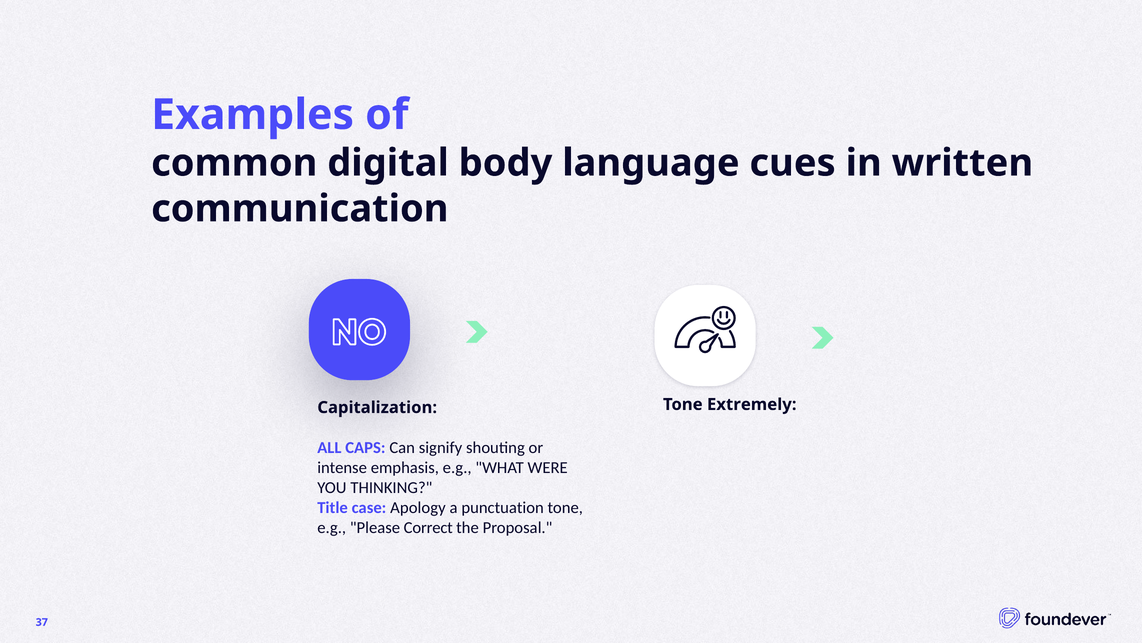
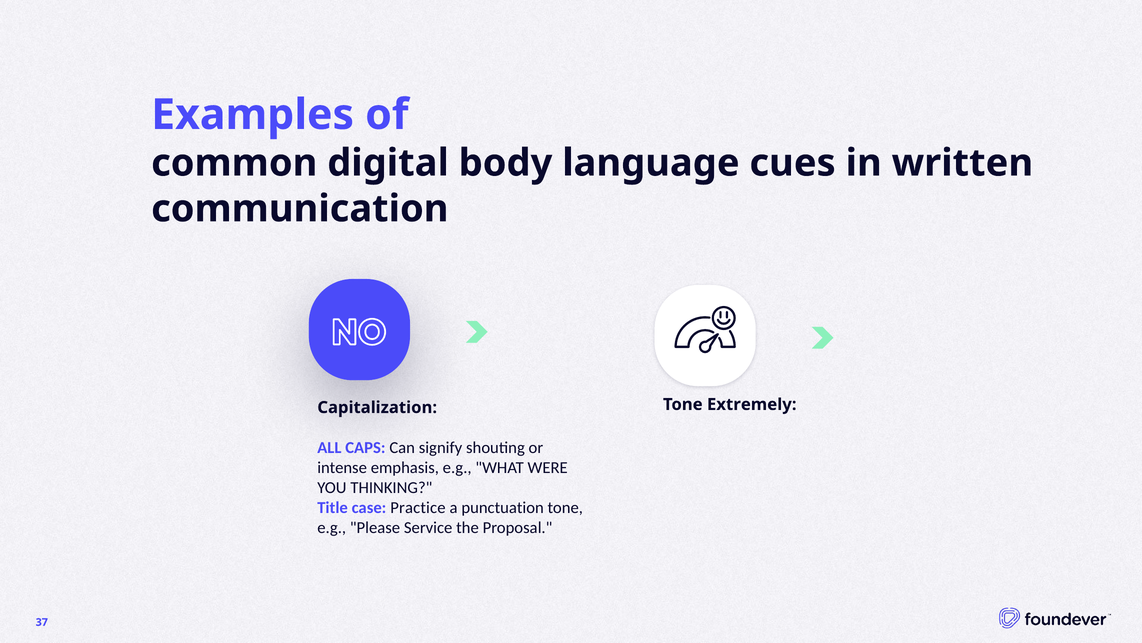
Apology: Apology -> Practice (418, 507)
Correct: Correct -> Service (428, 527)
